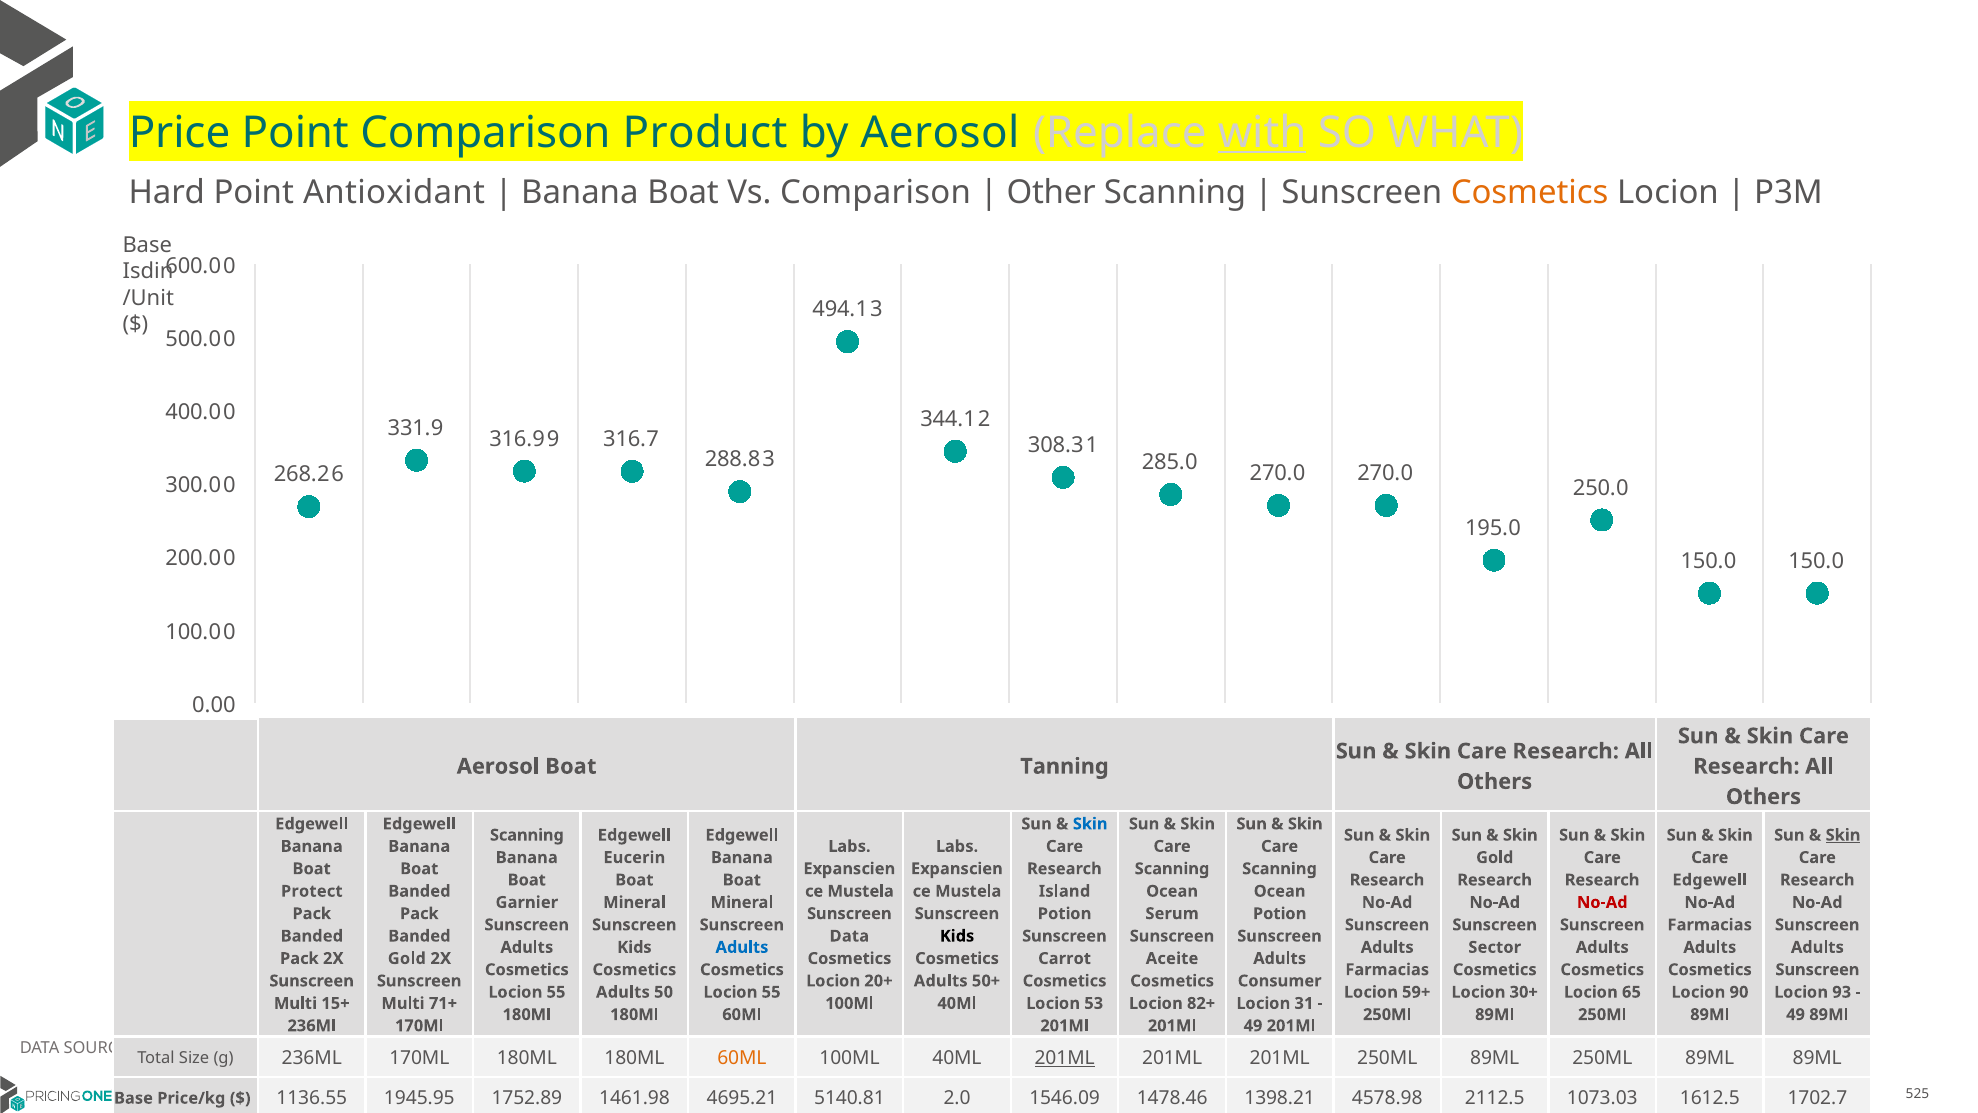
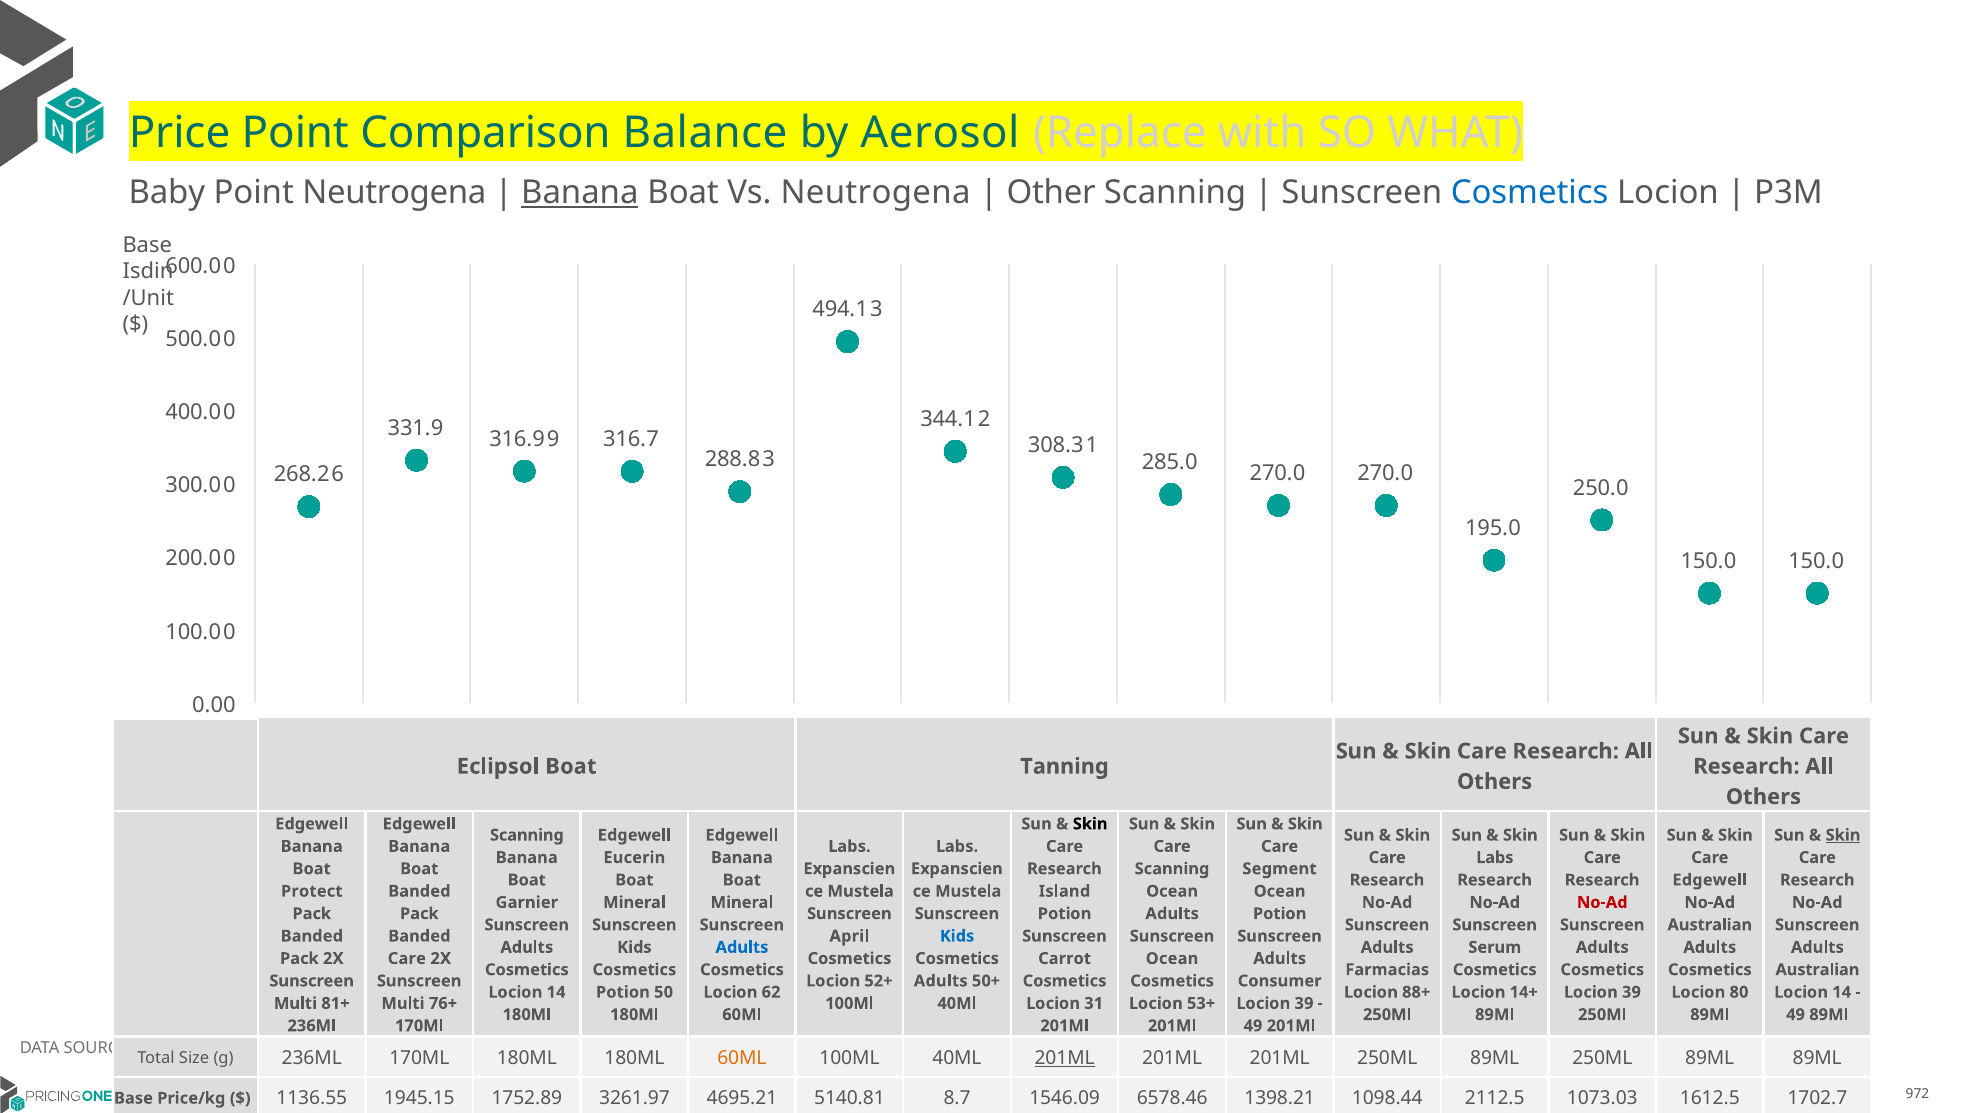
Product: Product -> Balance (705, 133)
with underline: present -> none (1262, 133)
Hard: Hard -> Baby (167, 193)
Point Antioxidant: Antioxidant -> Neutrogena (394, 193)
Banana underline: none -> present (580, 193)
Vs Comparison: Comparison -> Neutrogena (876, 193)
Cosmetics colour: orange -> blue (1530, 193)
Aerosol: Aerosol -> Eclipsol (498, 766)
Skin colour: blue -> black (1090, 824)
Gold: Gold -> Labs (1495, 857)
Scanning: Scanning -> Segment (1279, 869)
Serum: Serum -> Adults (1172, 913)
Farmacias: Farmacias -> Australian (1710, 925)
Data: Data -> April (849, 936)
Kids colour: black -> blue (957, 936)
Sector: Sector -> Serum (1495, 947)
Gold: Gold -> Care (407, 958)
Aceite: Aceite -> Ocean (1172, 958)
Sunscreen: Sunscreen -> Australian (1817, 969)
20+: 20+ -> 52+ (878, 981)
55: 55 -> 14 (556, 992)
Adults: Adults -> Potion (623, 992)
55: 55 -> 62 (771, 992)
59+: 59+ -> 88+ (1416, 992)
30+: 30+ -> 14+ (1524, 992)
65: 65 -> 39 (1631, 992)
90: 90 -> 80 (1739, 992)
93: 93 -> 14 (1842, 992)
15+: 15+ -> 81+ (335, 1003)
71+: 71+ -> 76+ (443, 1003)
53: 53 -> 31 (1094, 1003)
82+: 82+ -> 53+ (1201, 1003)
31: 31 -> 39 (1304, 1003)
525: 525 -> 972 (1917, 1094)
1945.95: 1945.95 -> 1945.15 (419, 1098)
1461.98: 1461.98 -> 3261.97 (634, 1098)
2.0: 2.0 -> 8.7 (957, 1098)
1478.46: 1478.46 -> 6578.46 (1172, 1098)
4578.98: 4578.98 -> 1098.44 (1387, 1098)
